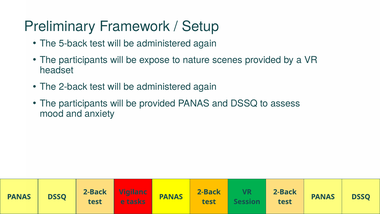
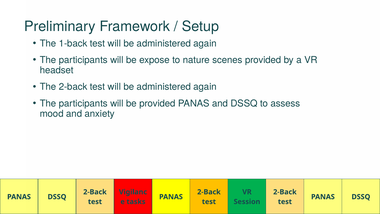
5-back: 5-back -> 1-back (73, 43)
